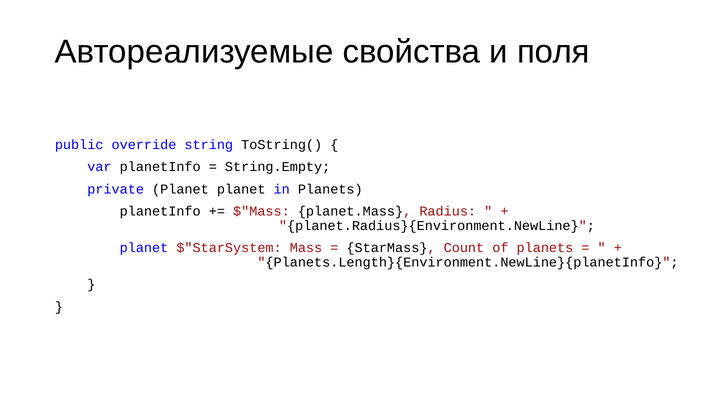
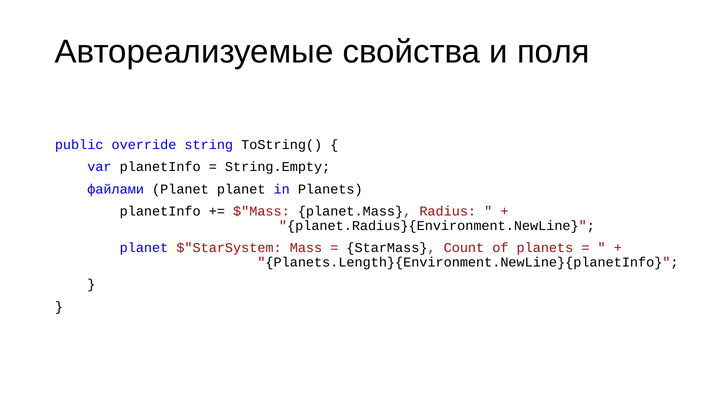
private: private -> файлами (116, 189)
